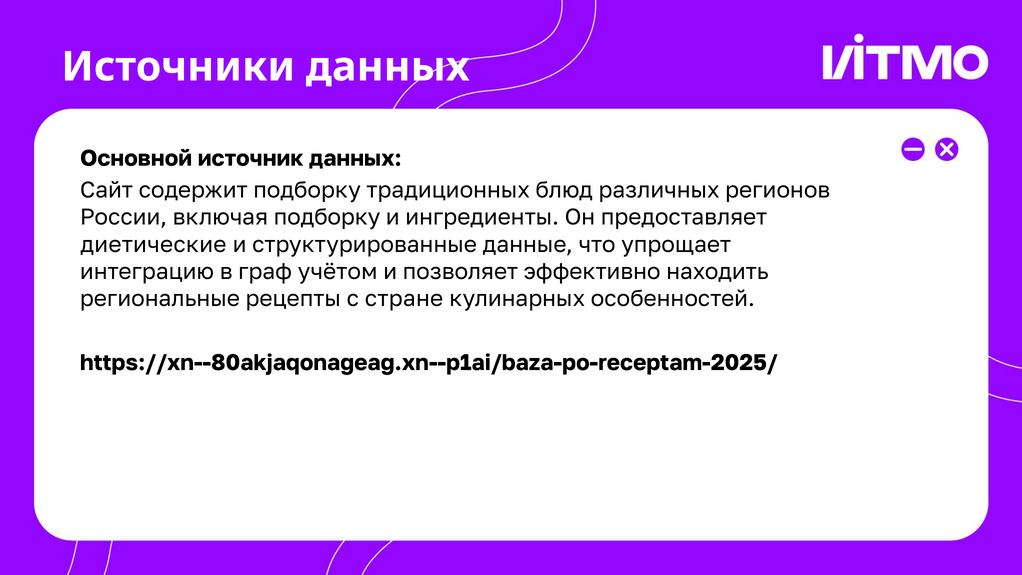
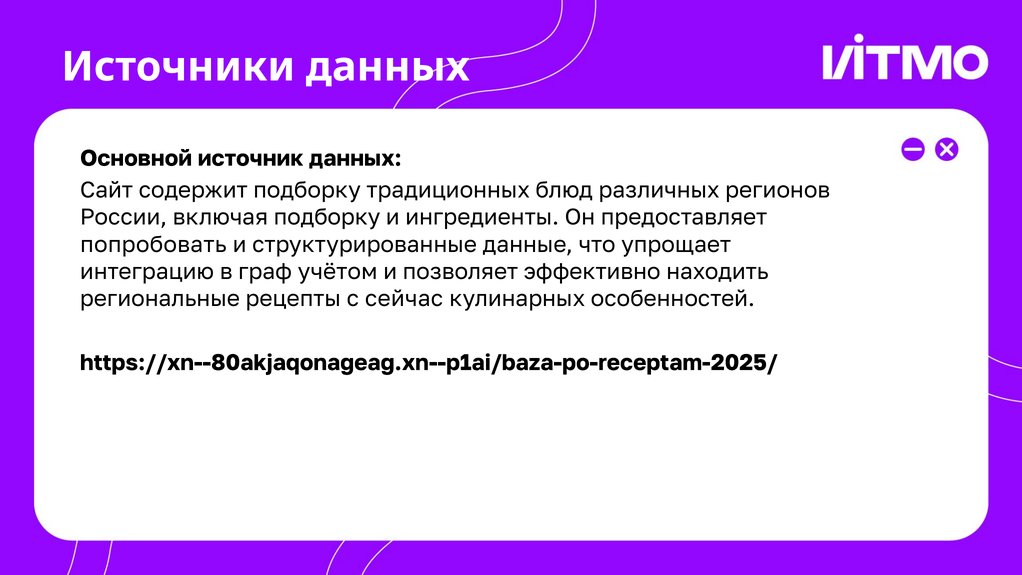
диетические: диетические -> попробовать (153, 244)
стране: стране -> сейчас (404, 299)
